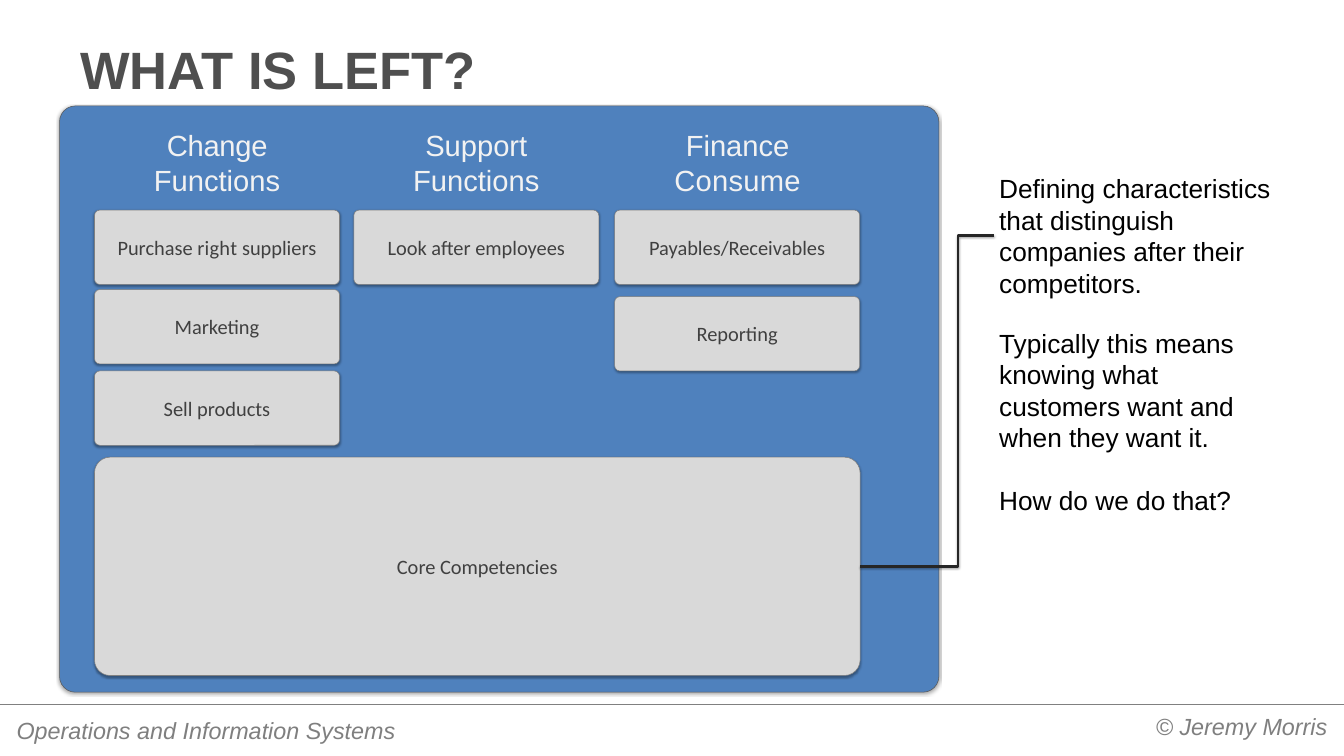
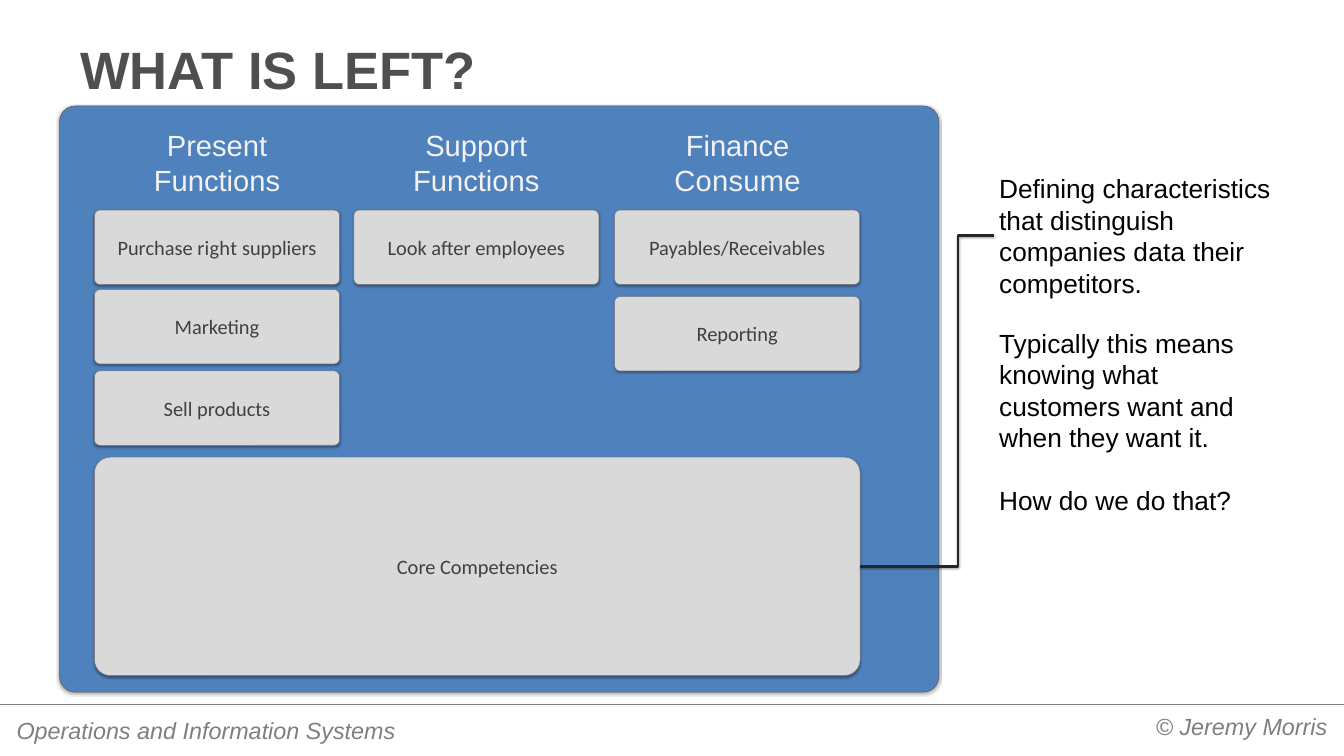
Change: Change -> Present (217, 147)
companies after: after -> data (1159, 253)
